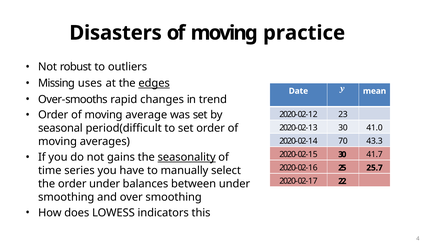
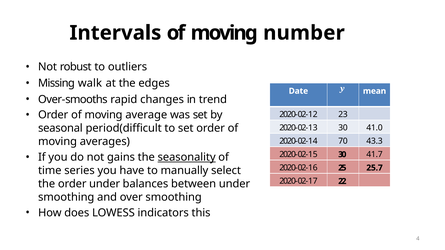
Disasters: Disasters -> Intervals (115, 33)
practice: practice -> number (304, 33)
uses: uses -> walk (90, 83)
edges underline: present -> none (154, 83)
